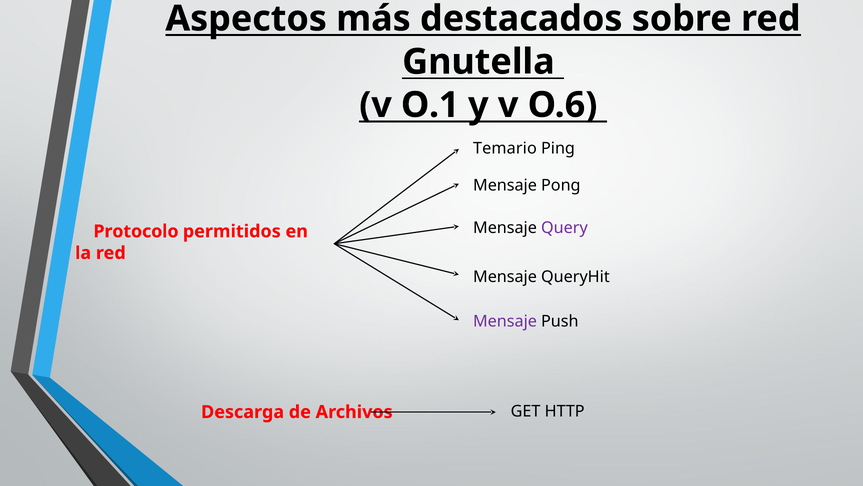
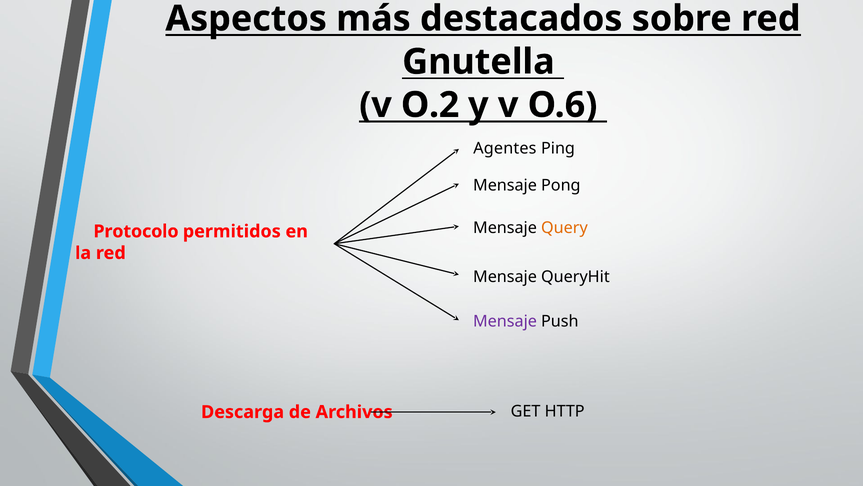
O.1: O.1 -> O.2 (430, 105)
Temario: Temario -> Agentes (505, 148)
Query colour: purple -> orange (564, 228)
